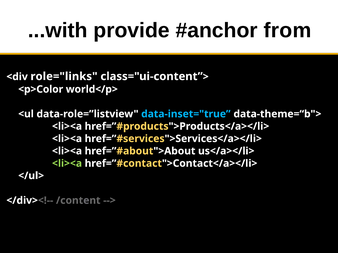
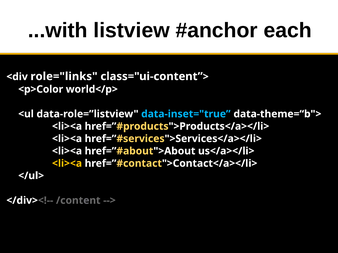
provide: provide -> listview (132, 30)
from: from -> each (288, 30)
<li><a colour: light green -> yellow (67, 164)
